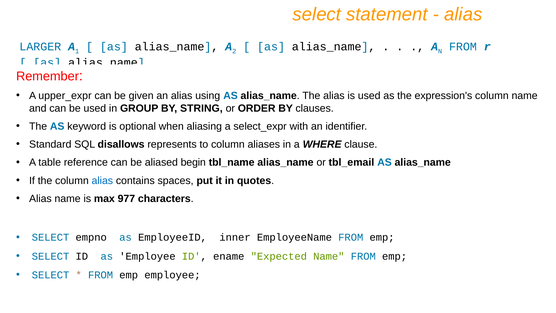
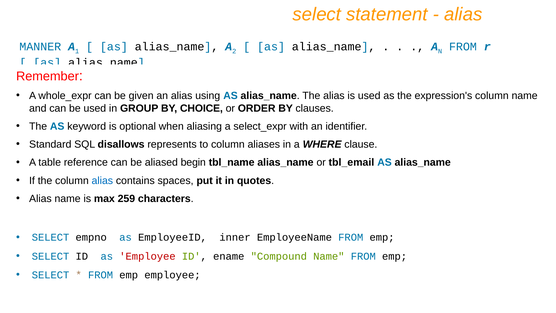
LARGER: LARGER -> MANNER (40, 47)
upper_expr: upper_expr -> whole_expr (65, 96)
STRING: STRING -> CHOICE (201, 108)
977: 977 -> 259 (126, 198)
Employee colour: black -> red (147, 256)
Expected: Expected -> Compound (279, 256)
